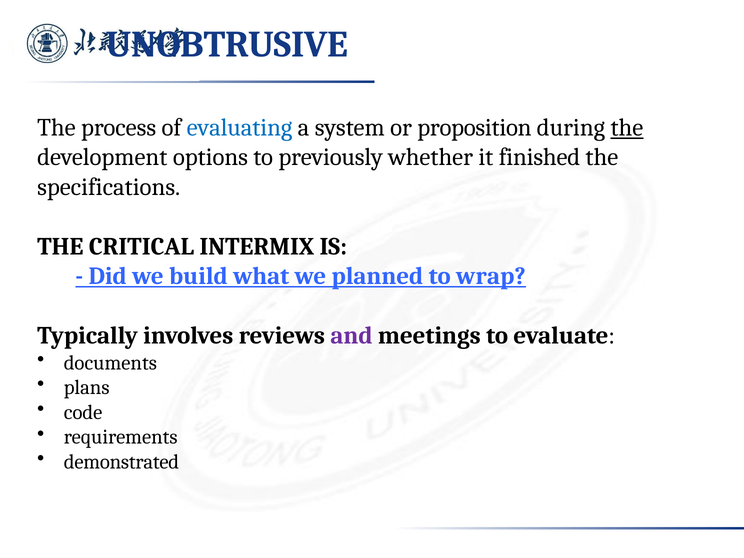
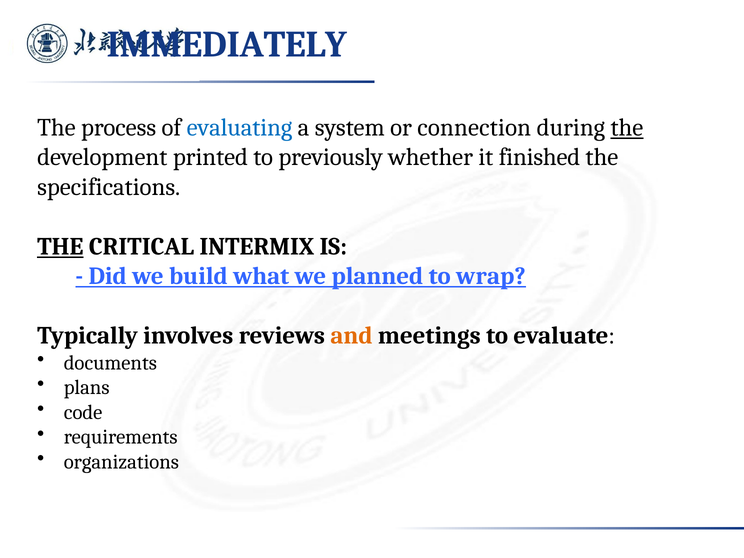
UNOBTRUSIVE: UNOBTRUSIVE -> IMMEDIATELY (227, 45)
proposition: proposition -> connection (474, 127)
options: options -> printed (210, 157)
THE underline: none -> present (60, 246)
and colour: purple -> orange (351, 336)
demonstrated: demonstrated -> organizations (121, 462)
